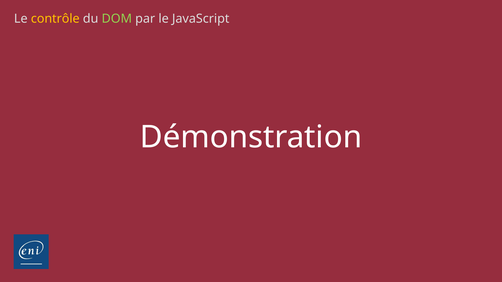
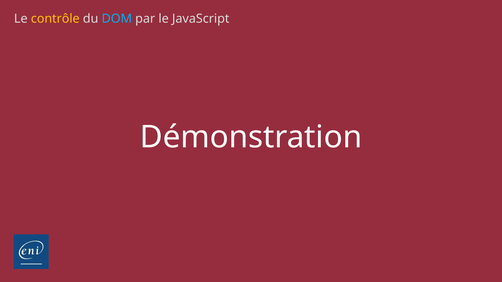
DOM colour: light green -> light blue (117, 19)
